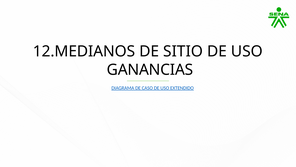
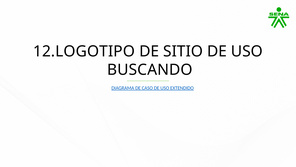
12.MEDIANOS: 12.MEDIANOS -> 12.LOGOTIPO (84, 51)
GANANCIAS: GANANCIAS -> BUSCANDO (150, 70)
